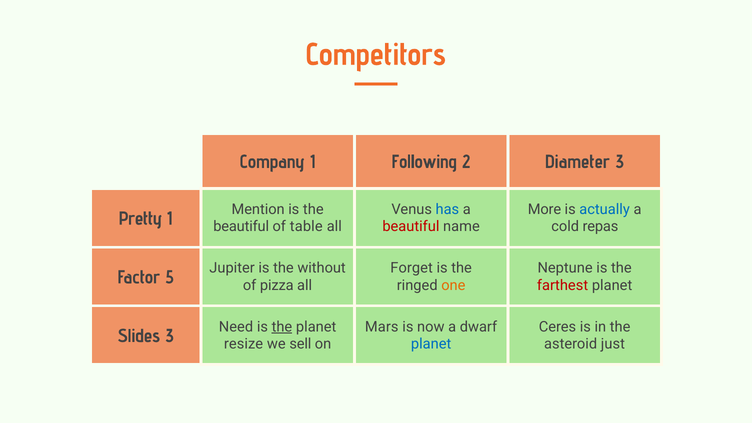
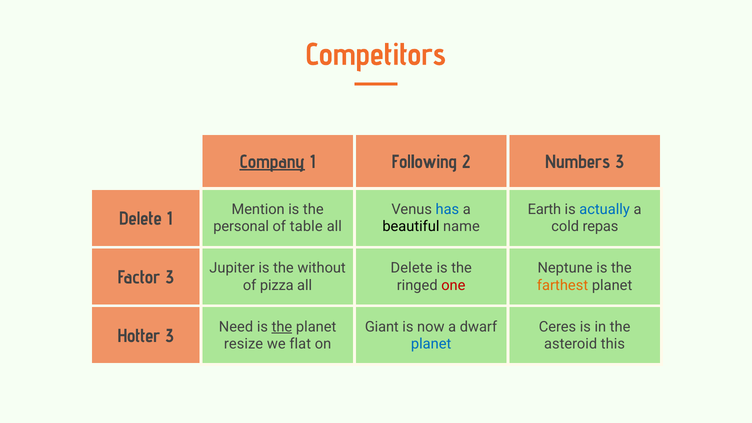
Company underline: none -> present (272, 162)
Diameter: Diameter -> Numbers (578, 162)
More: More -> Earth (544, 209)
Pretty: Pretty -> Delete (140, 218)
beautiful: beautiful -> personal (241, 227)
beautiful colour: red -> black (411, 227)
Forget: Forget -> Delete (412, 268)
Factor 5: 5 -> 3 (170, 277)
one colour: orange -> red (453, 285)
farthest colour: red -> orange (563, 285)
Mars: Mars -> Giant (382, 327)
Slides: Slides -> Hotter (139, 336)
sell: sell -> flat (300, 344)
just: just -> this (613, 344)
